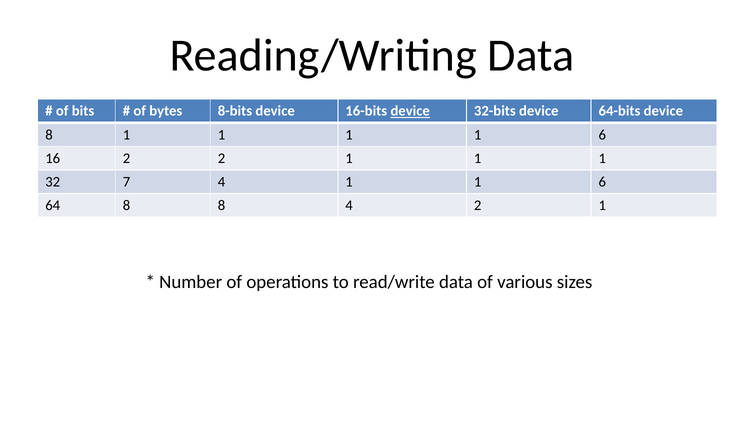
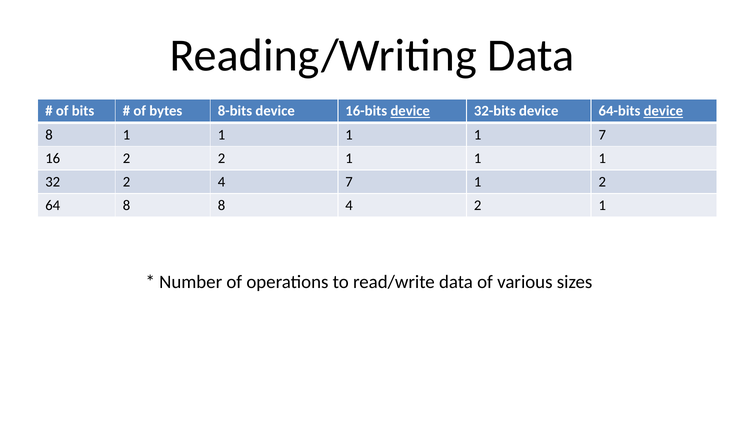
device underline: none -> present (663, 111)
1 1 1 6: 6 -> 7 (602, 135)
32 7: 7 -> 2 (127, 182)
4 1: 1 -> 7 (349, 182)
6: 6 -> 2 (602, 182)
